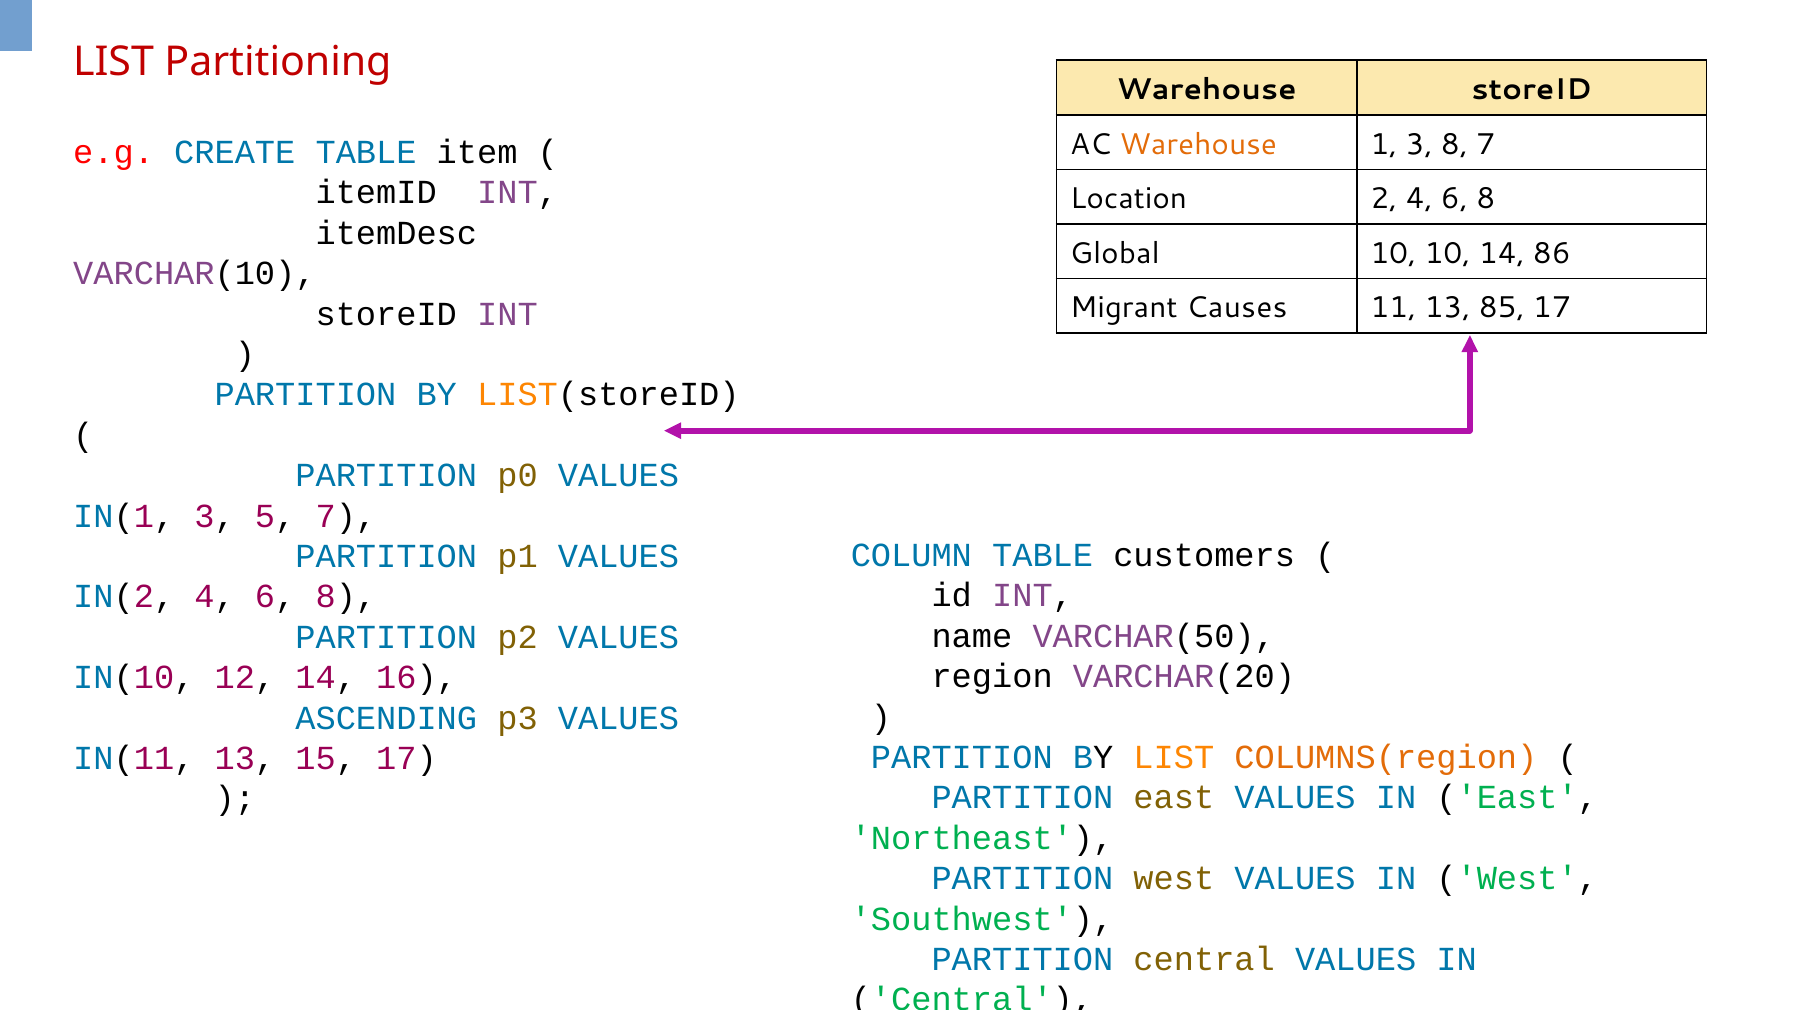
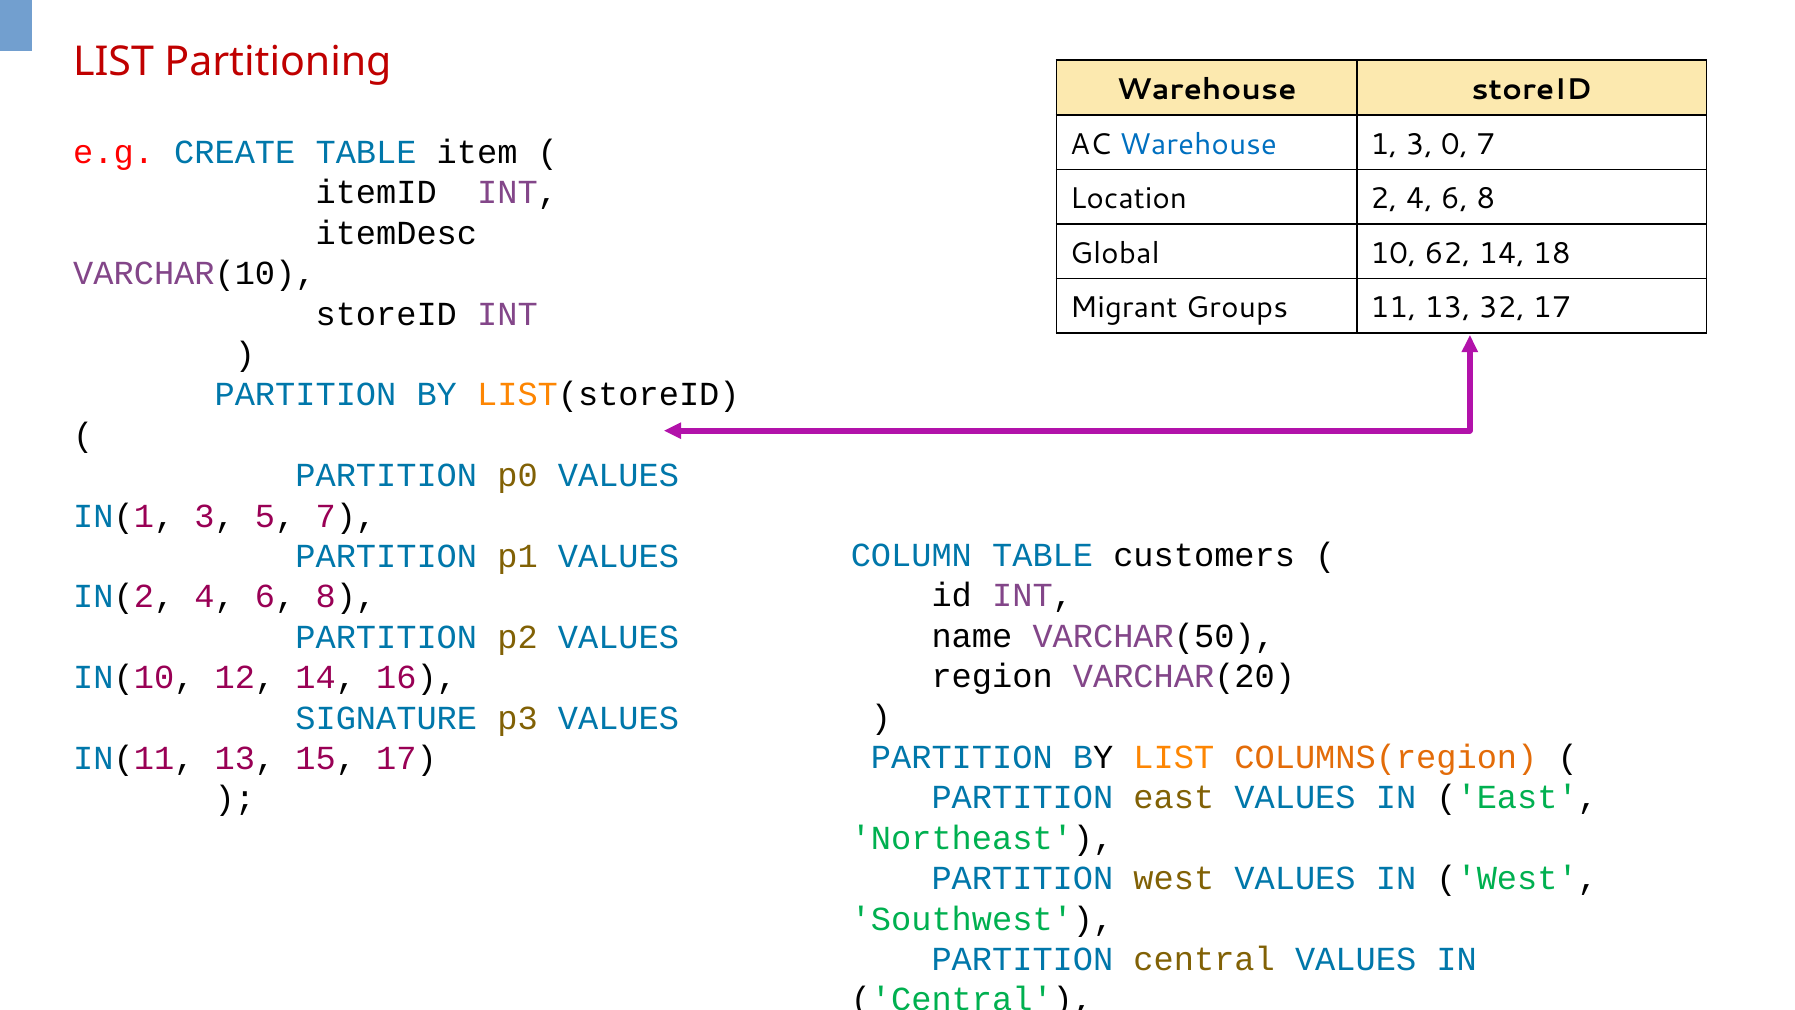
Warehouse colour: orange -> blue (1198, 144)
3 8: 8 -> 0 (1455, 144)
10 10: 10 -> 62 (1448, 253)
86: 86 -> 18 (1552, 253)
Causes: Causes -> Groups (1237, 308)
85: 85 -> 32 (1502, 308)
ASCENDING: ASCENDING -> SIGNATURE (386, 718)
